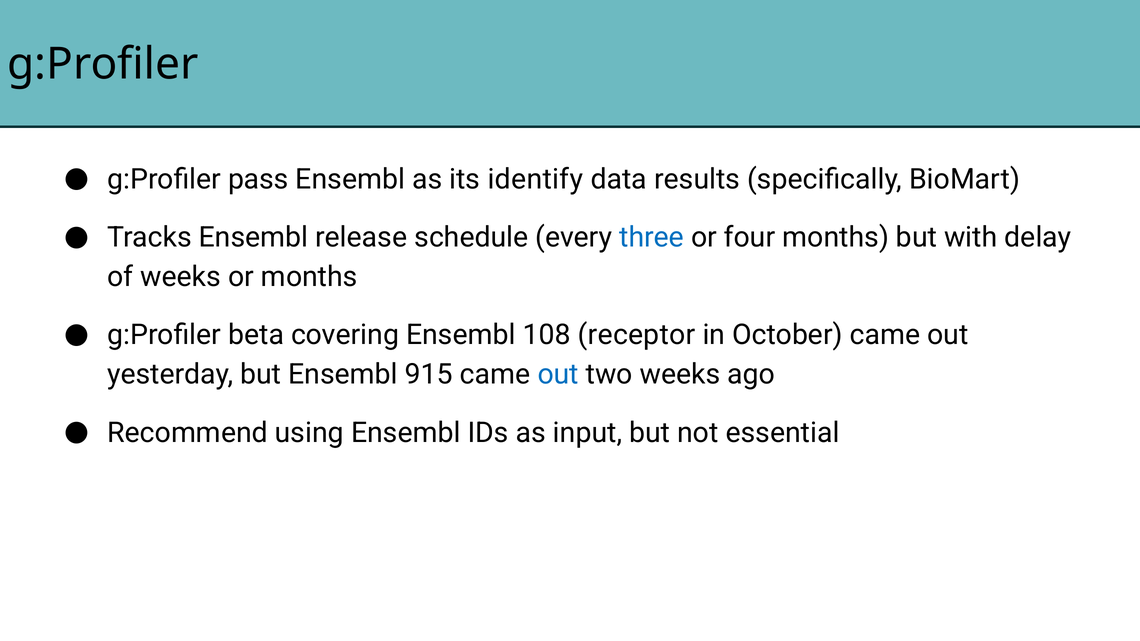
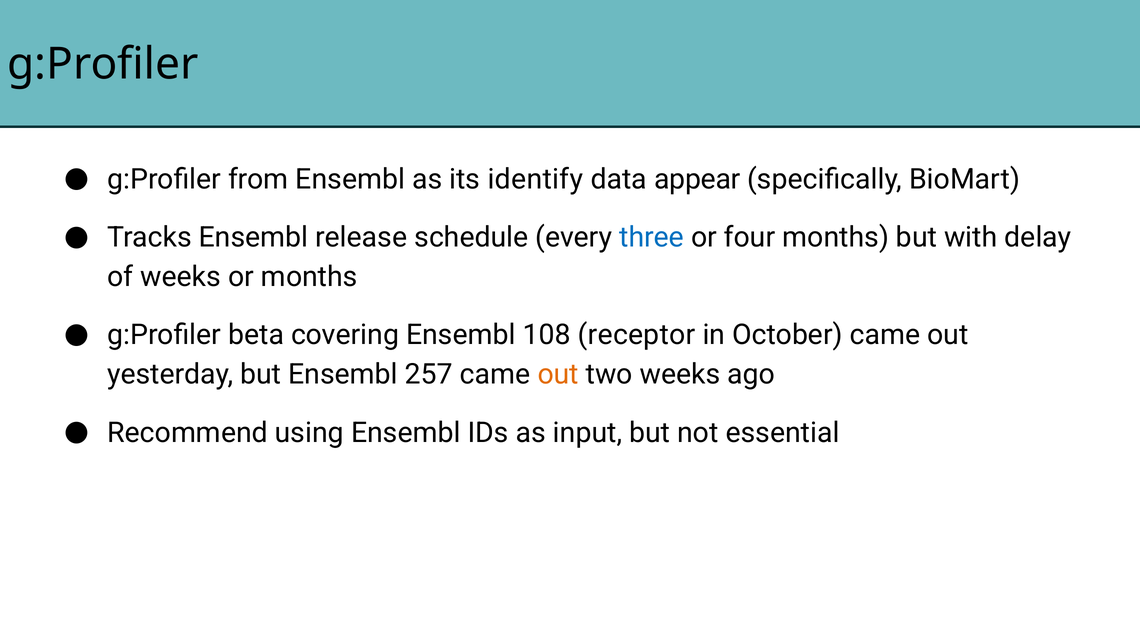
pass: pass -> from (258, 179)
results: results -> appear (697, 179)
915: 915 -> 257 (429, 375)
out colour: blue -> orange (558, 375)
